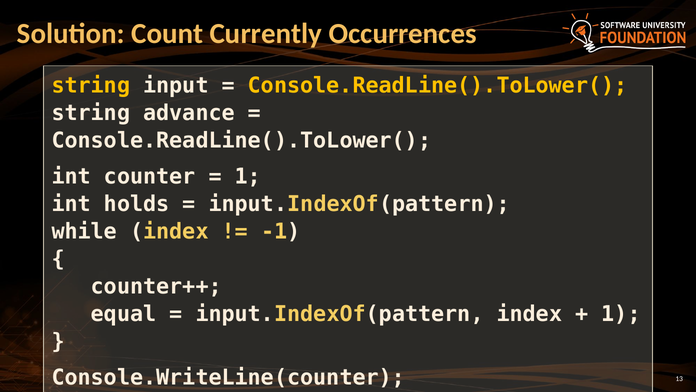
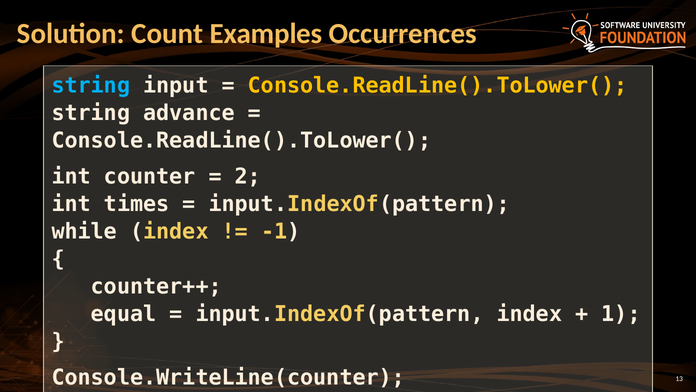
Currently: Currently -> Examples (266, 34)
string colour: yellow -> light blue (91, 86)
1: 1 -> 2 (248, 177)
holds: holds -> times (137, 204)
